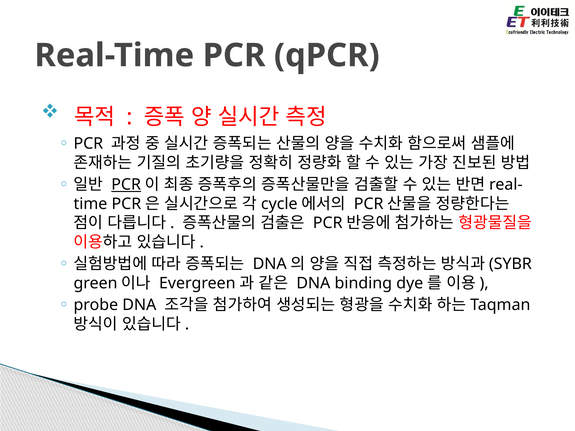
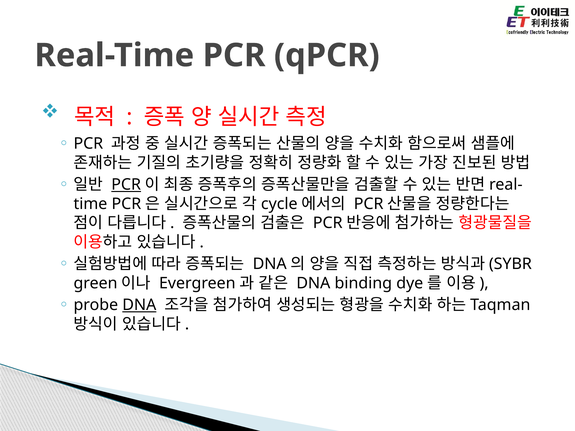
DNA underline: none -> present (139, 305)
